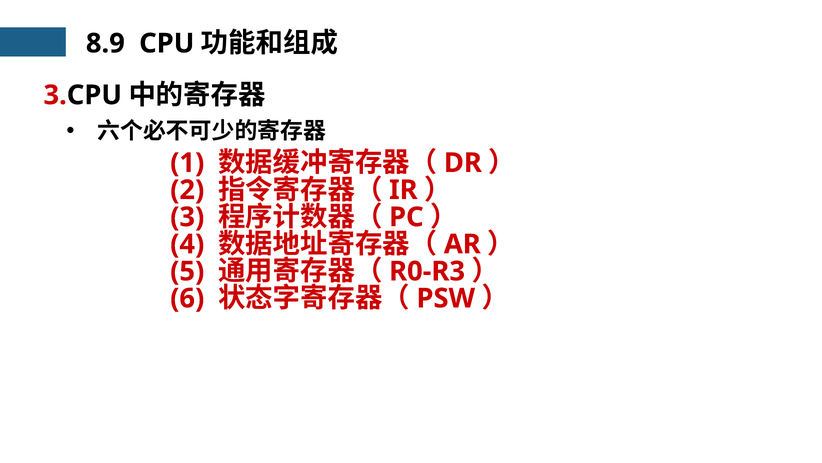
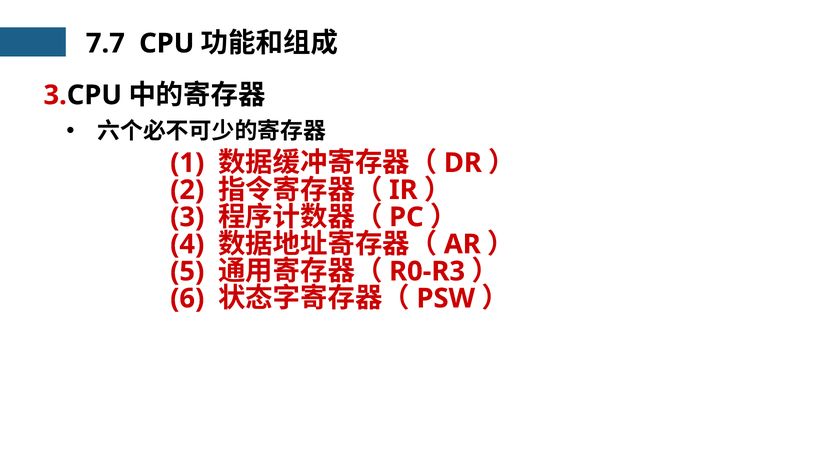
8.9: 8.9 -> 7.7 (105, 43)
